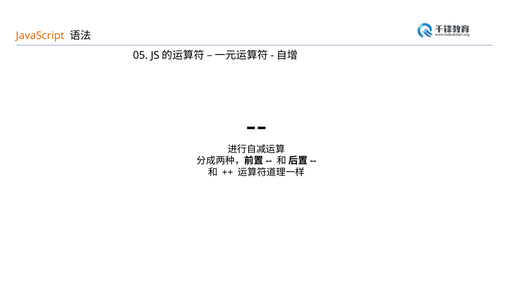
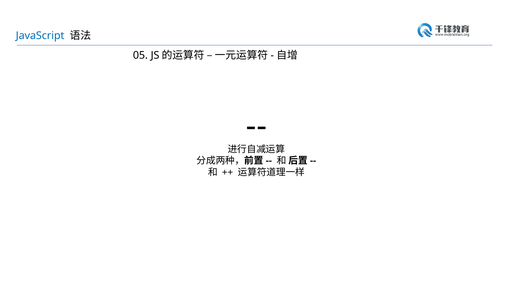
JavaScript colour: orange -> blue (40, 36)
